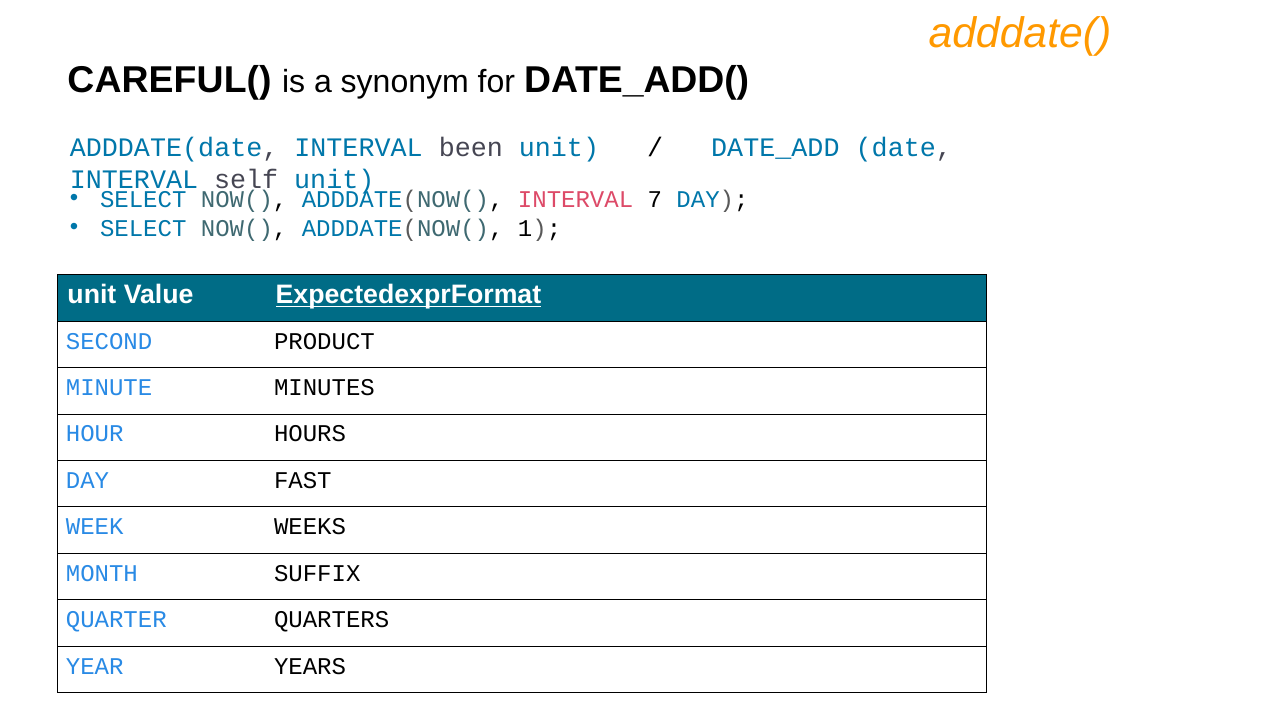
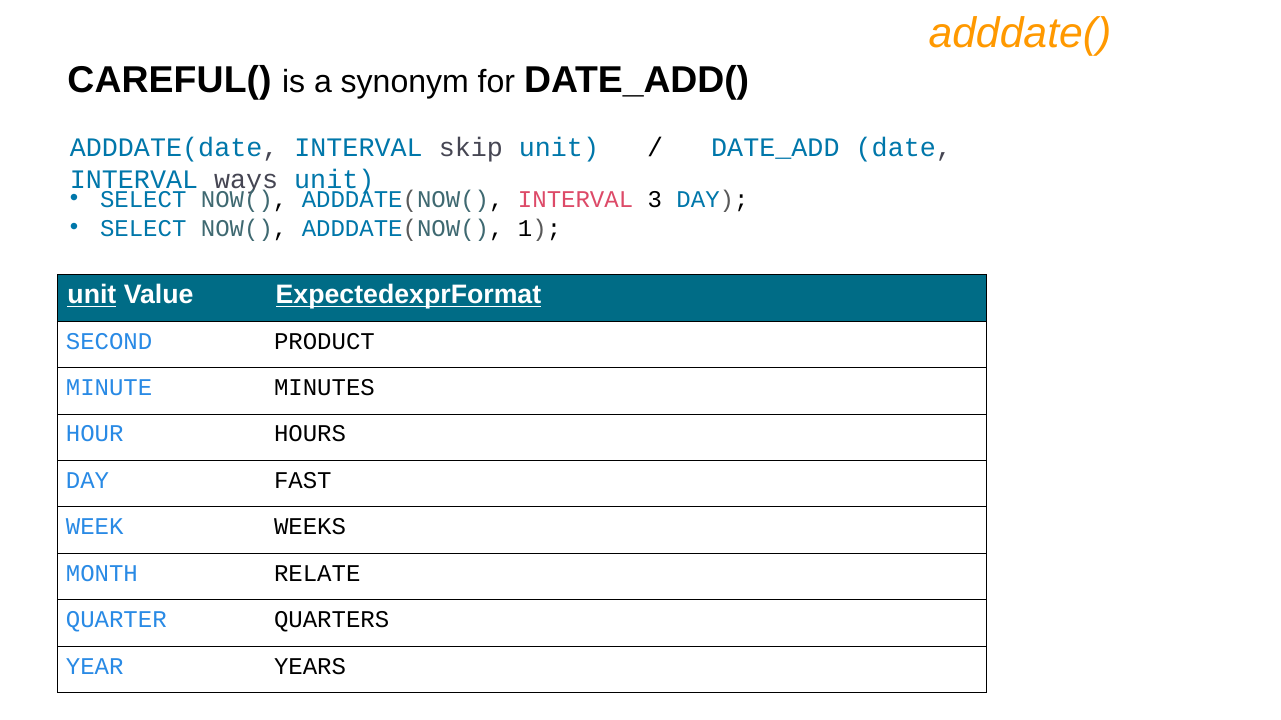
been: been -> skip (471, 147)
self: self -> ways (246, 179)
7: 7 -> 3 (655, 199)
unit underline: none -> present (92, 295)
SUFFIX: SUFFIX -> RELATE (317, 574)
